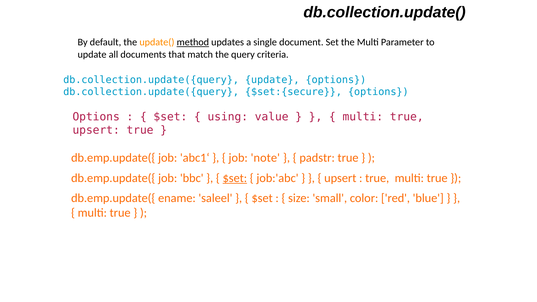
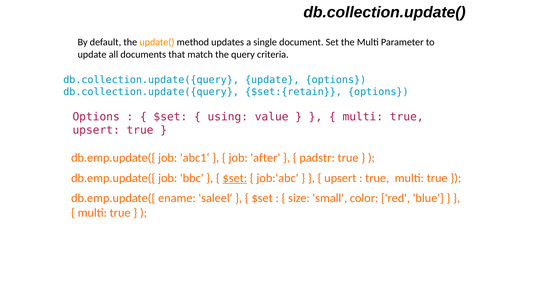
method underline: present -> none (193, 42)
$set:{secure: $set:{secure -> $set:{retain (293, 92)
note: note -> after (265, 158)
